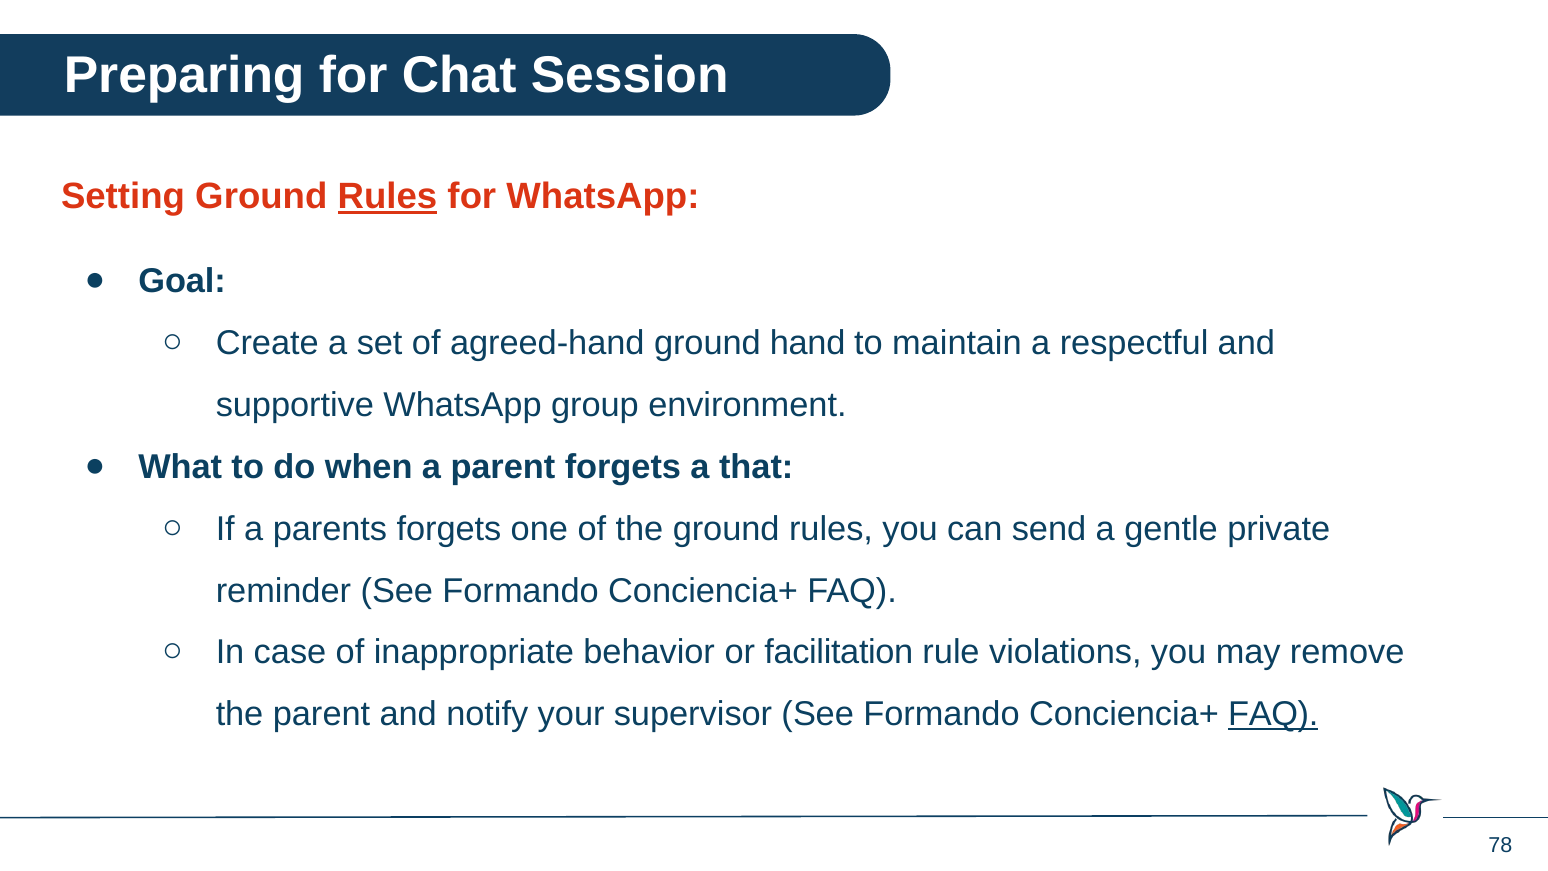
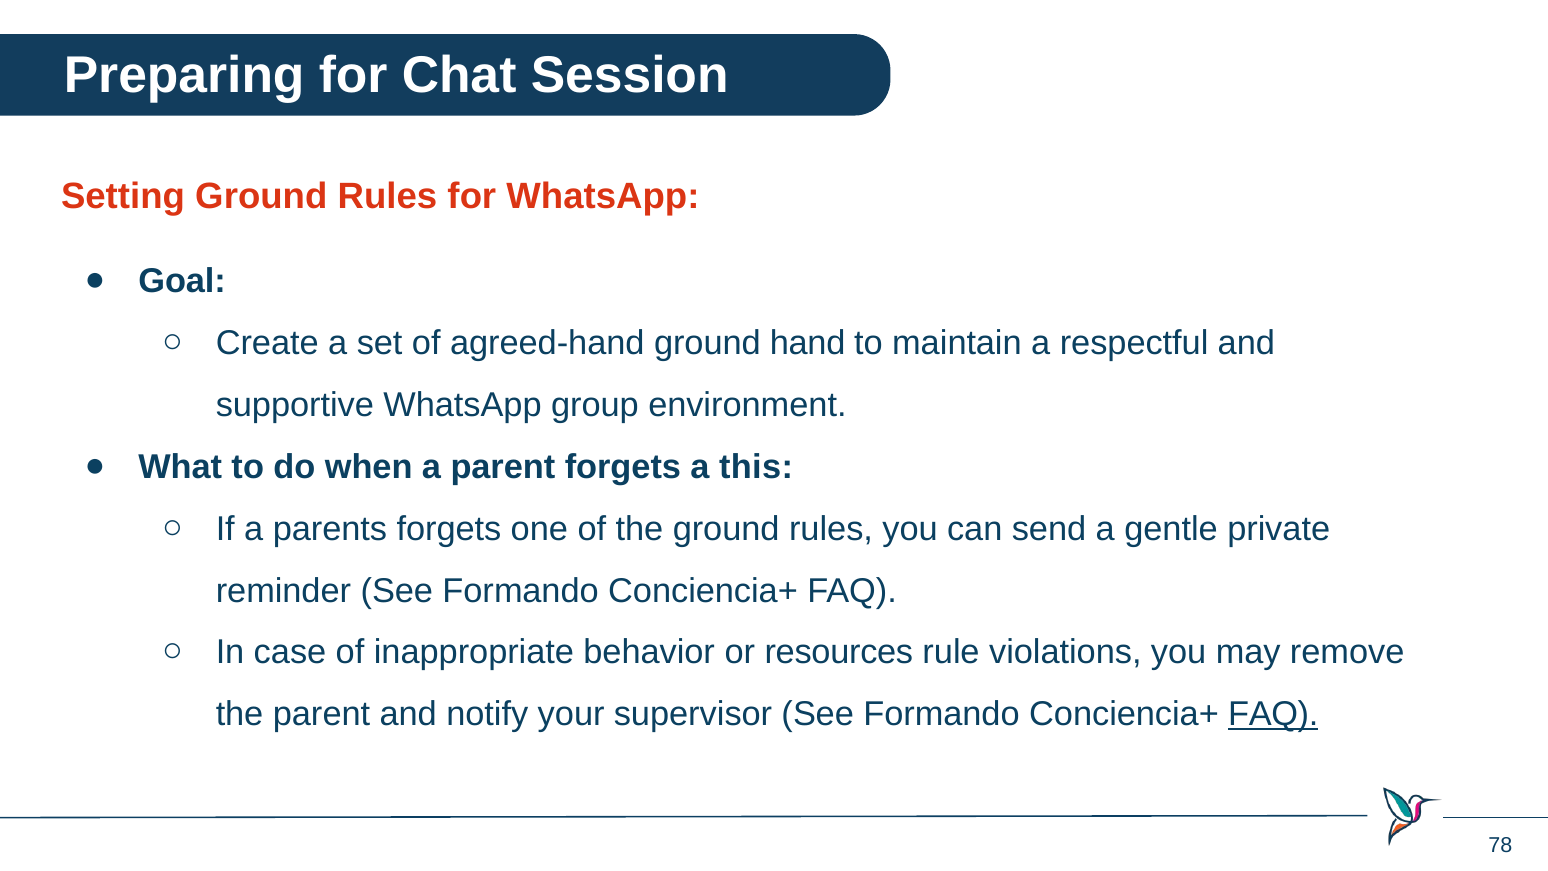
Rules underline: present -> none (387, 197)
that: that -> this (756, 467)
facilitation: facilitation -> resources (839, 652)
